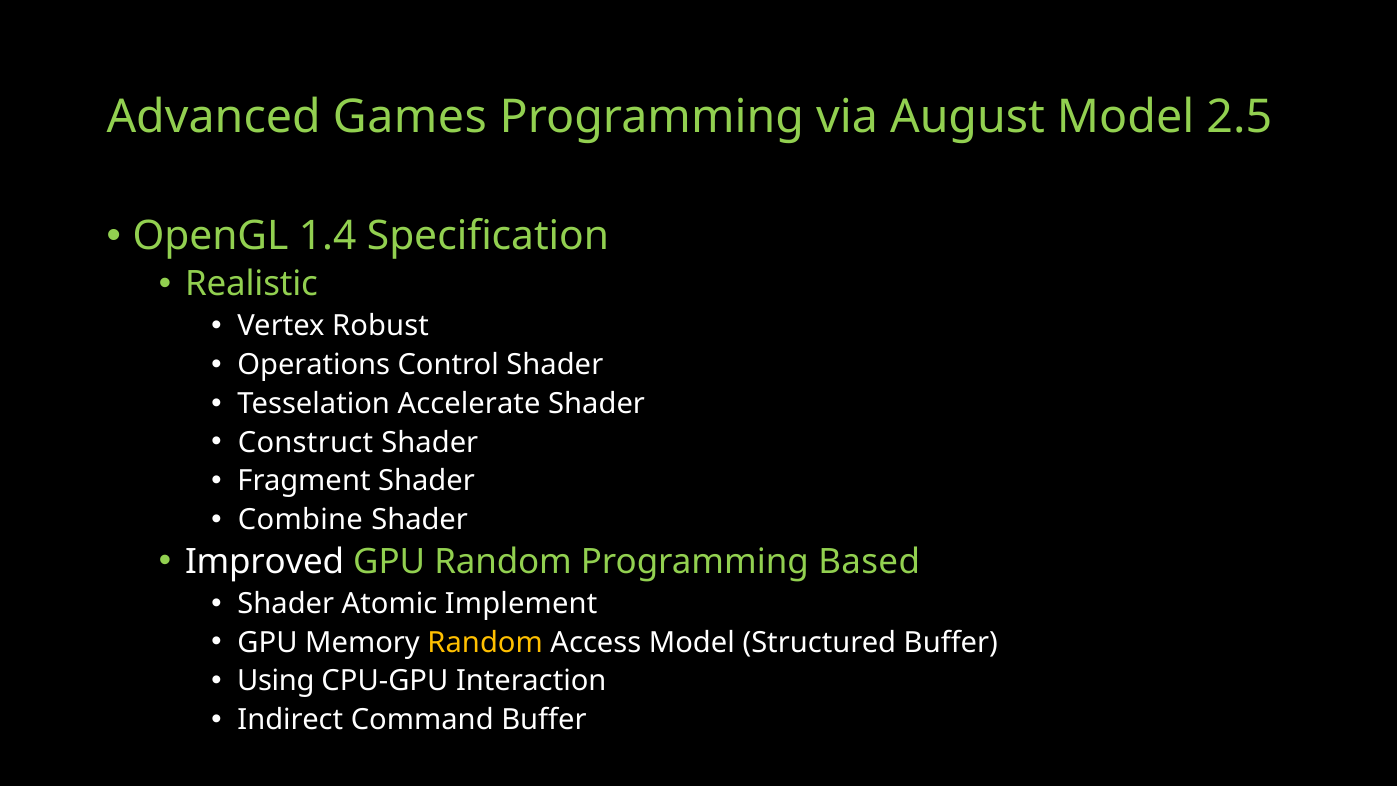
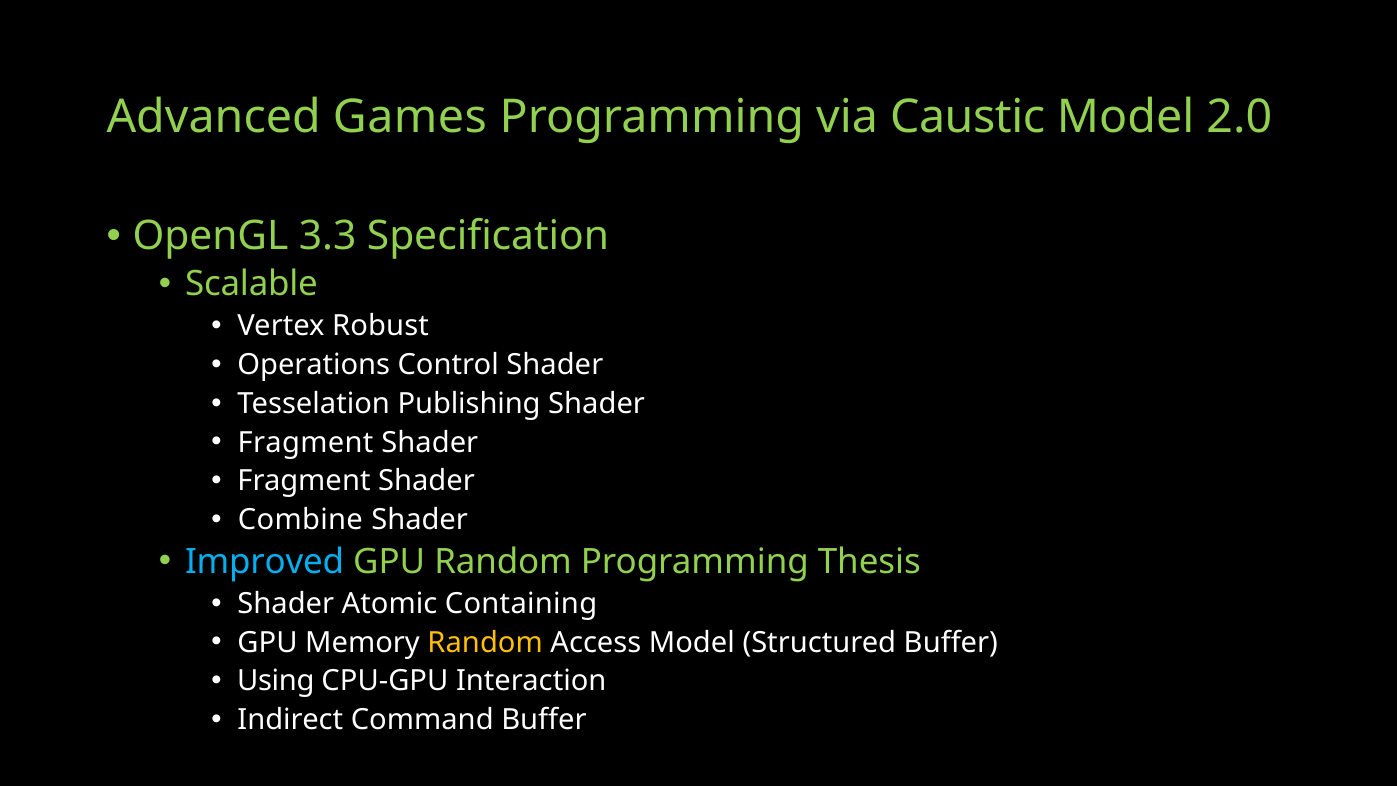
August: August -> Caustic (968, 117)
2.5: 2.5 -> 2.0 (1239, 117)
1.4: 1.4 -> 3.3 (328, 236)
Realistic: Realistic -> Scalable (252, 284)
Accelerate: Accelerate -> Publishing (469, 404)
Construct: Construct -> Fragment (306, 442)
Improved colour: white -> light blue (265, 562)
Based: Based -> Thesis (869, 562)
Implement: Implement -> Containing (521, 604)
